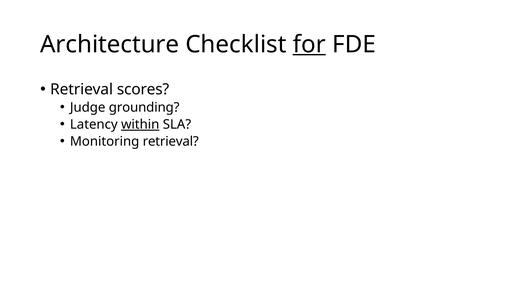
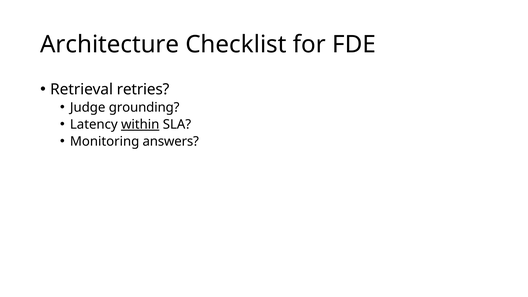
for underline: present -> none (309, 44)
scores: scores -> retries (143, 89)
Monitoring retrieval: retrieval -> answers (171, 141)
